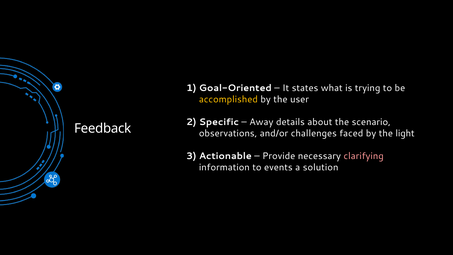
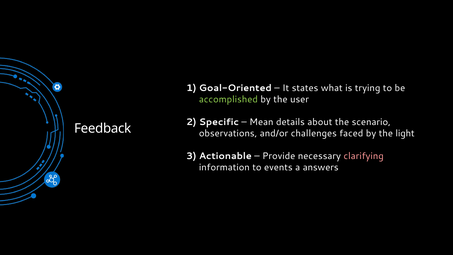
accomplished colour: yellow -> light green (228, 99)
Away: Away -> Mean (261, 122)
solution: solution -> answers (321, 167)
